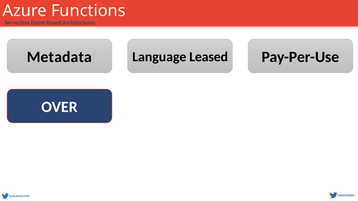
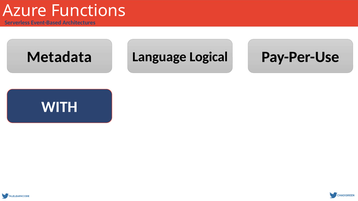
Leased: Leased -> Logical (209, 57)
OVER: OVER -> WITH (59, 107)
